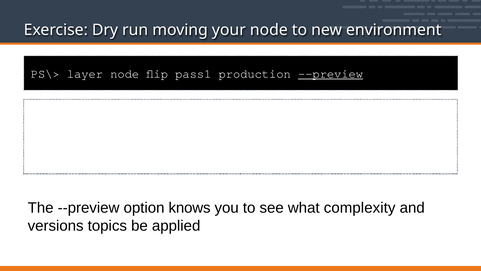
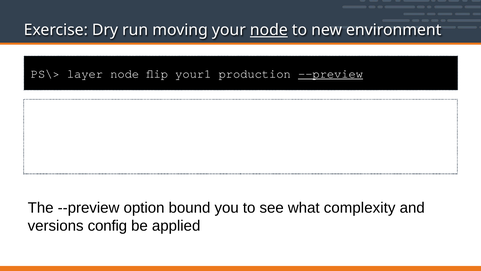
node underline: none -> present (269, 30)
pass1: pass1 -> your1 (193, 74)
knows: knows -> bound (190, 208)
topics: topics -> config (107, 226)
